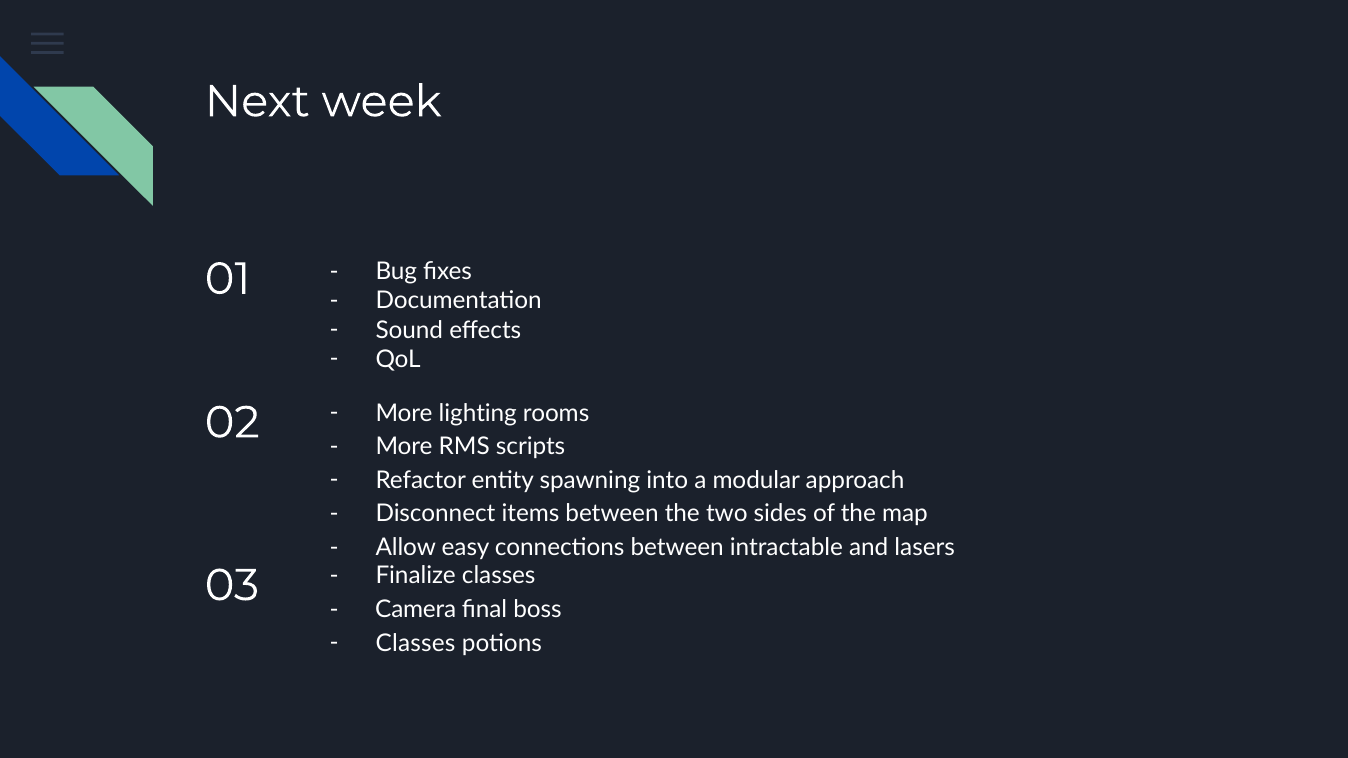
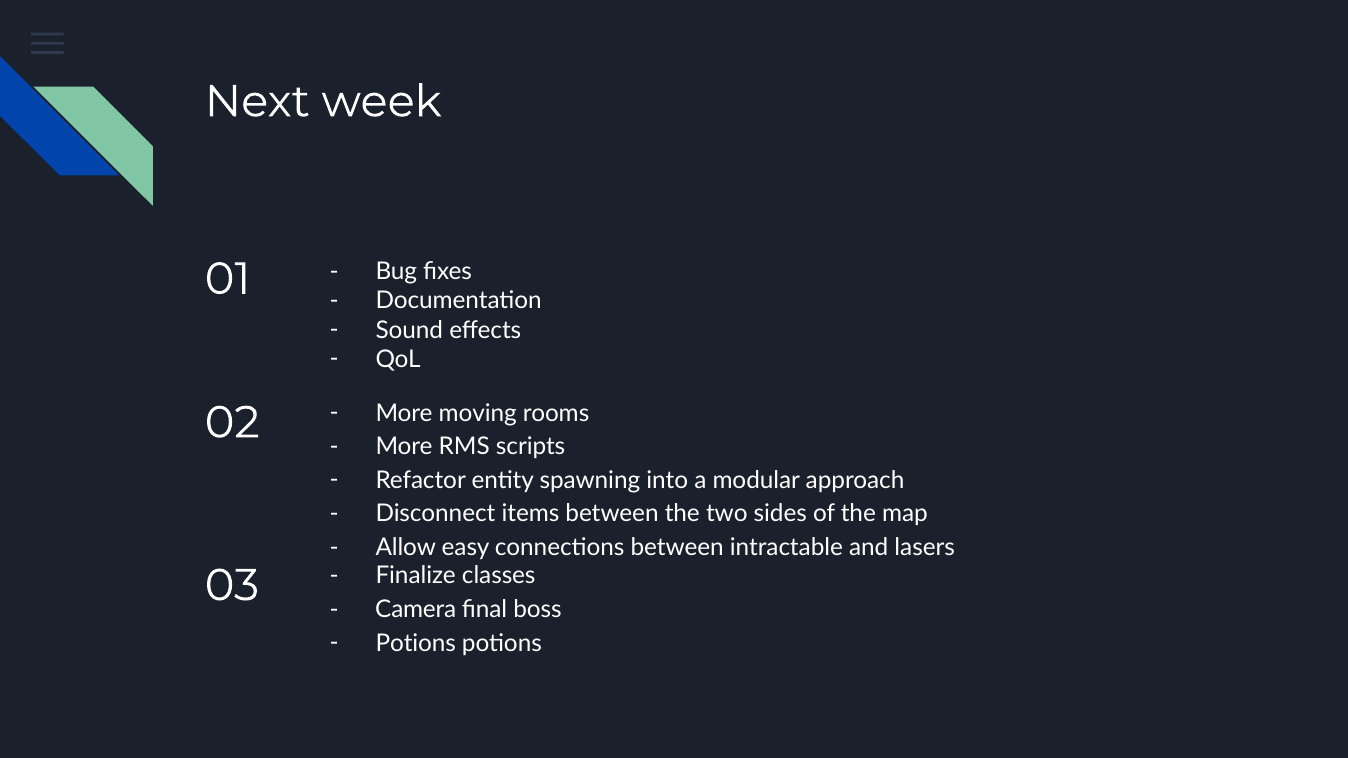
lighting: lighting -> moving (478, 413)
Classes: Classes -> Potions (416, 643)
